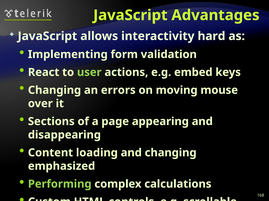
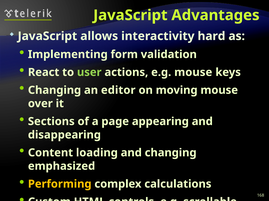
e.g embed: embed -> mouse (193, 73)
errors: errors -> editor (118, 90)
Performing colour: light green -> yellow (60, 185)
